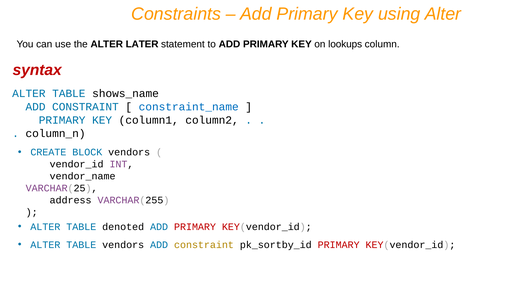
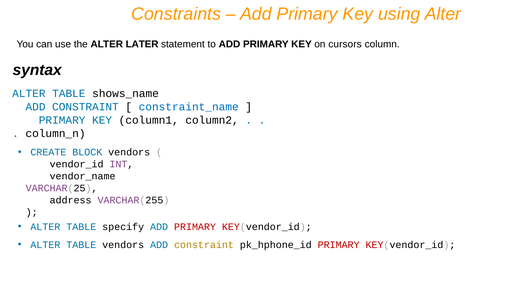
lookups: lookups -> cursors (345, 44)
syntax colour: red -> black (37, 70)
denoted: denoted -> specify (123, 227)
pk_sortby_id: pk_sortby_id -> pk_hphone_id (276, 245)
